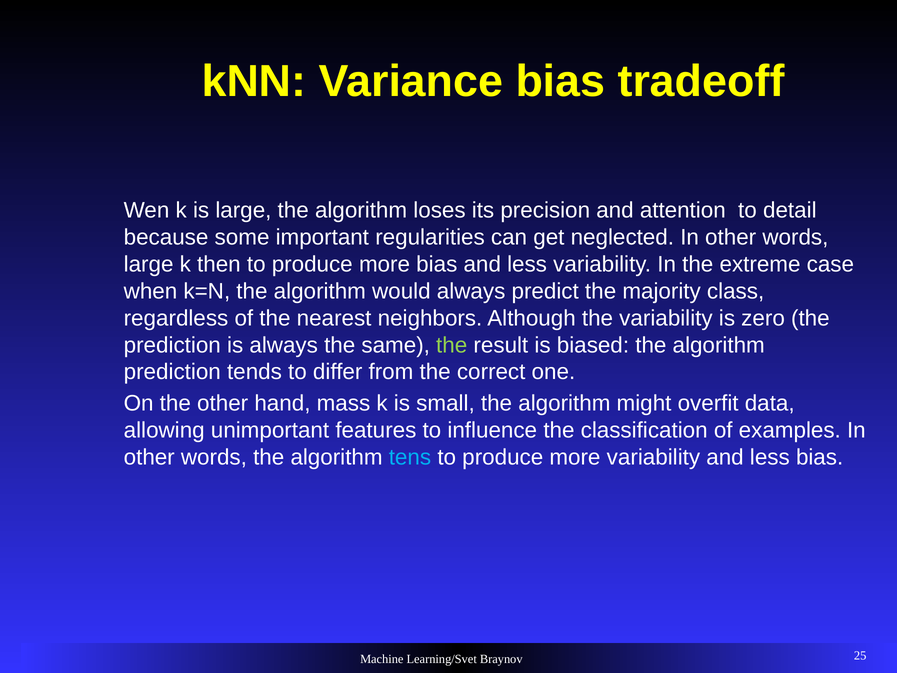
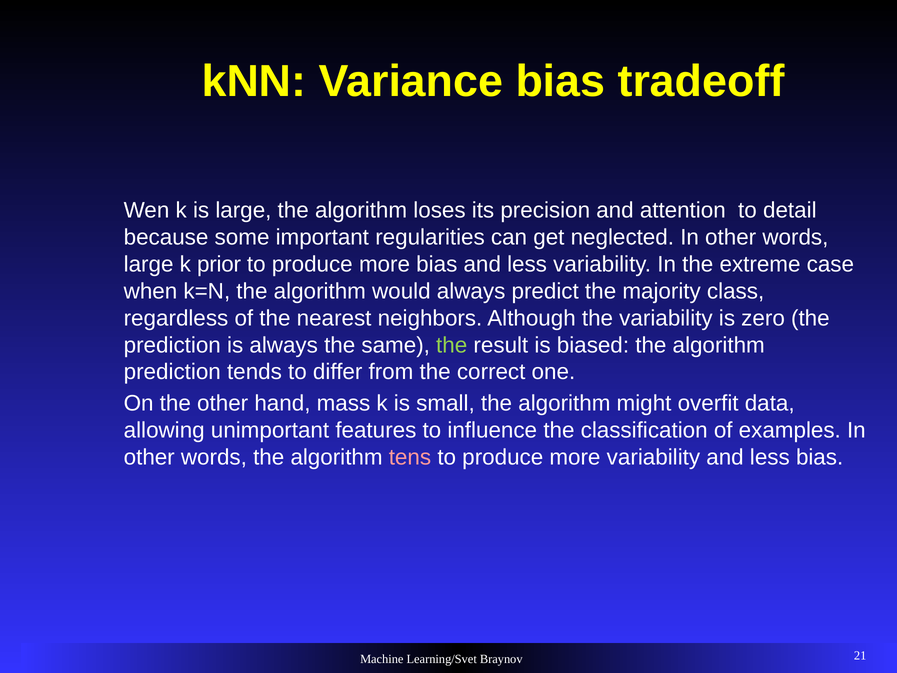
then: then -> prior (219, 264)
tens colour: light blue -> pink (410, 457)
25: 25 -> 21 (860, 656)
